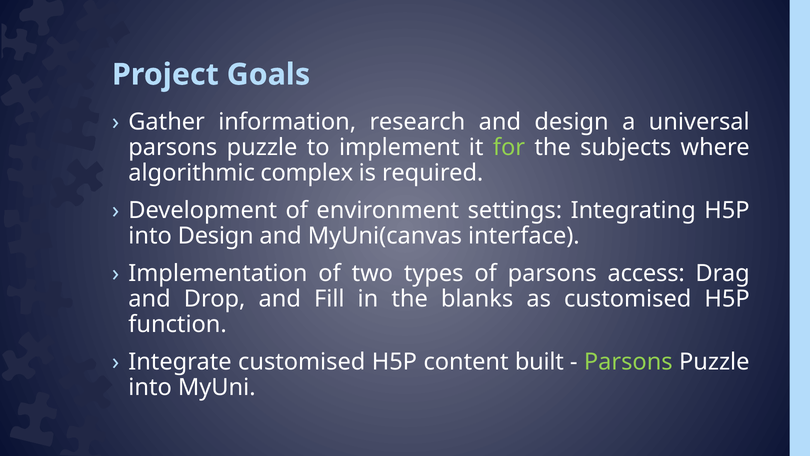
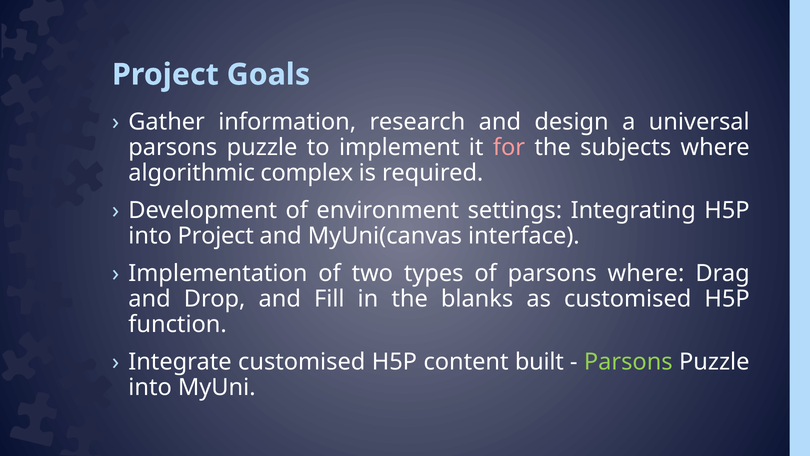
for colour: light green -> pink (509, 148)
into Design: Design -> Project (216, 236)
parsons access: access -> where (646, 273)
